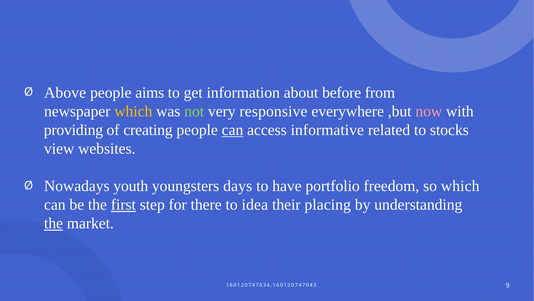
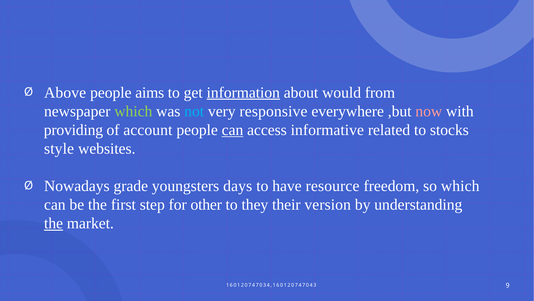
information underline: none -> present (243, 92)
before: before -> would (342, 92)
which colour: yellow -> light green (133, 111)
not colour: light green -> light blue (194, 111)
creating: creating -> account (148, 130)
view: view -> style (59, 148)
youth: youth -> grade (131, 186)
portfolio: portfolio -> resource (333, 186)
first underline: present -> none (123, 204)
there: there -> other (206, 204)
idea: idea -> they (255, 204)
placing: placing -> version (328, 204)
